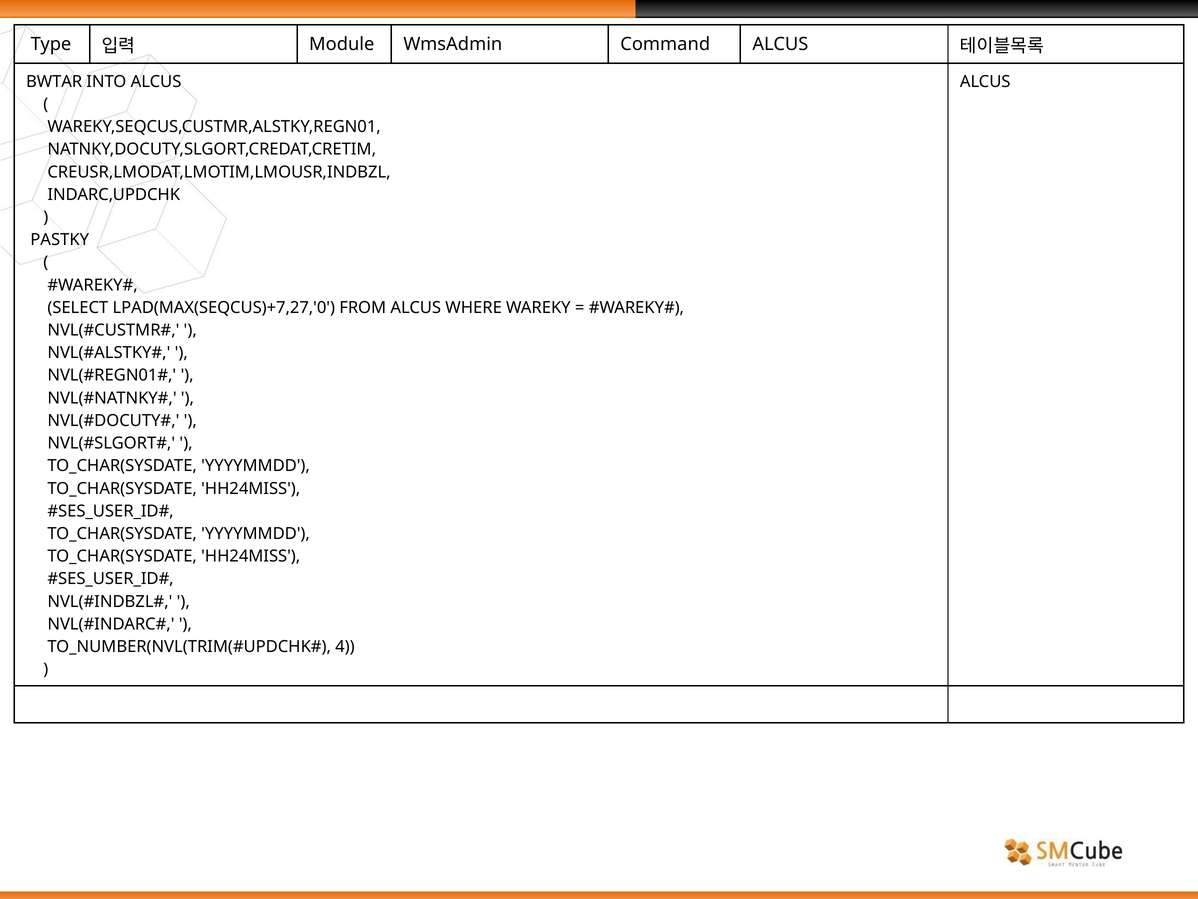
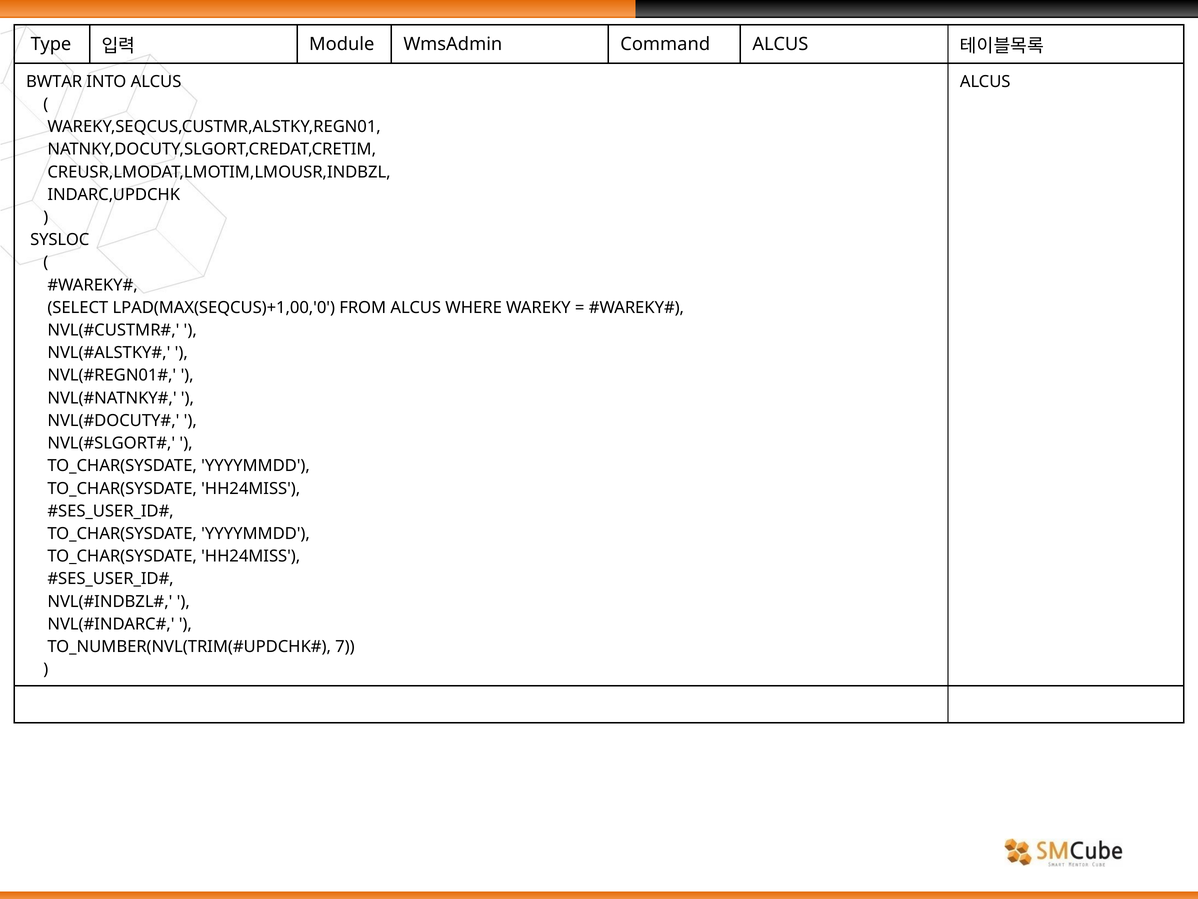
PASTKY: PASTKY -> SYSLOC (60, 240)
LPAD(MAX(SEQCUS)+7,27,'0: LPAD(MAX(SEQCUS)+7,27,'0 -> LPAD(MAX(SEQCUS)+1,00,'0 (224, 307)
4: 4 -> 7 (345, 646)
